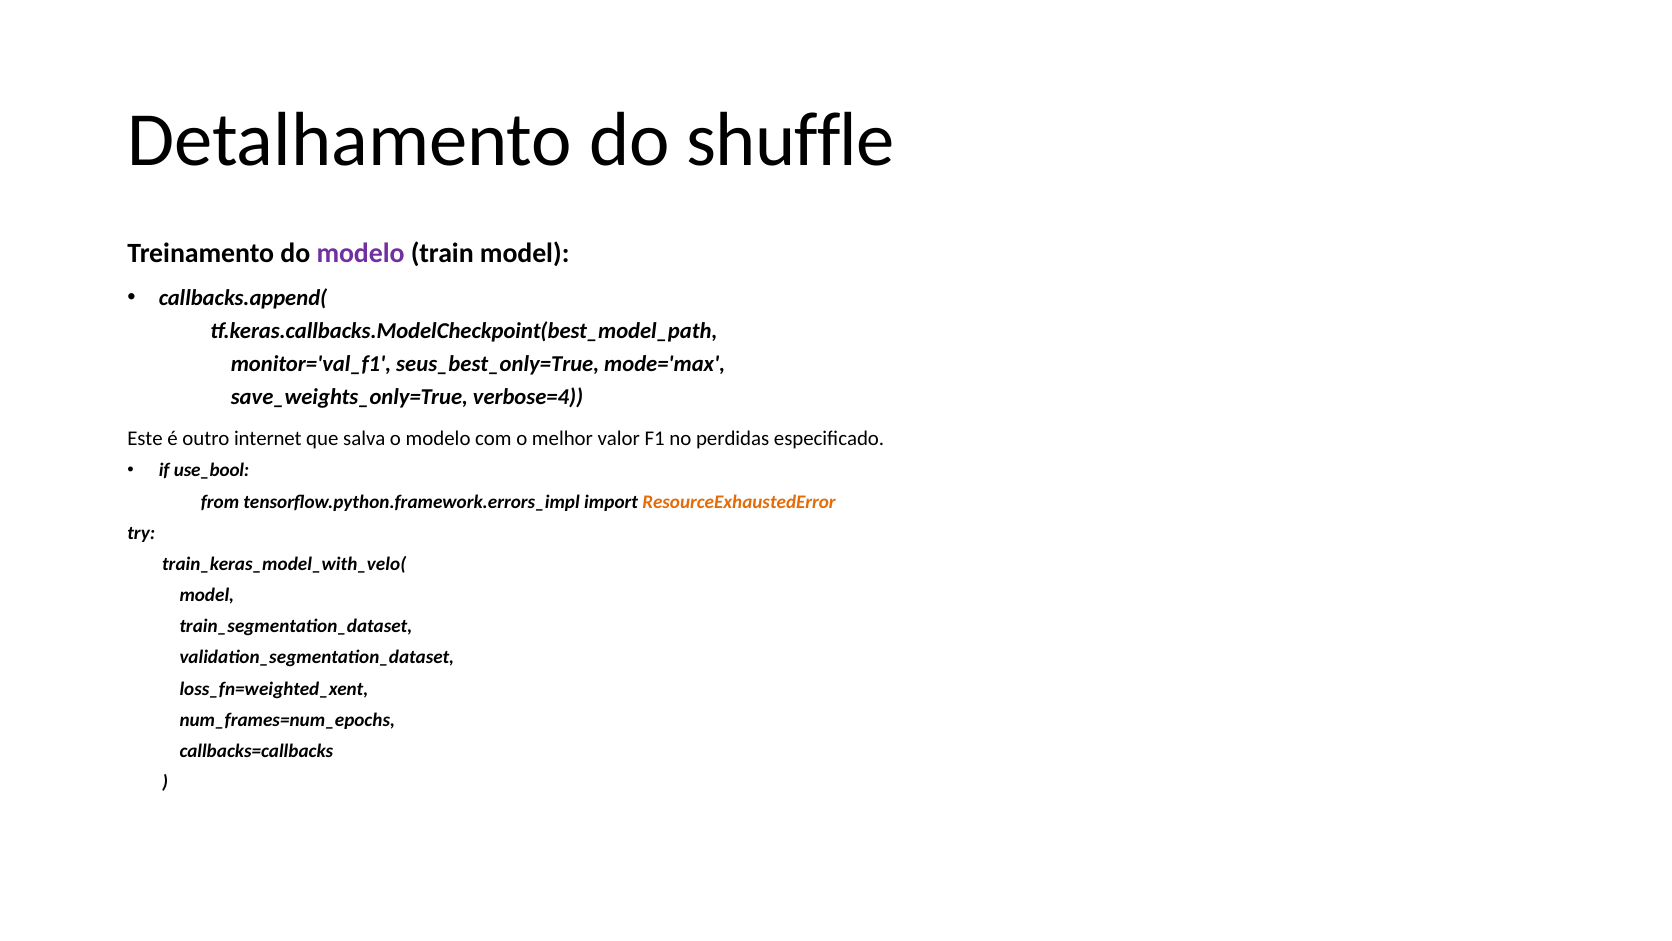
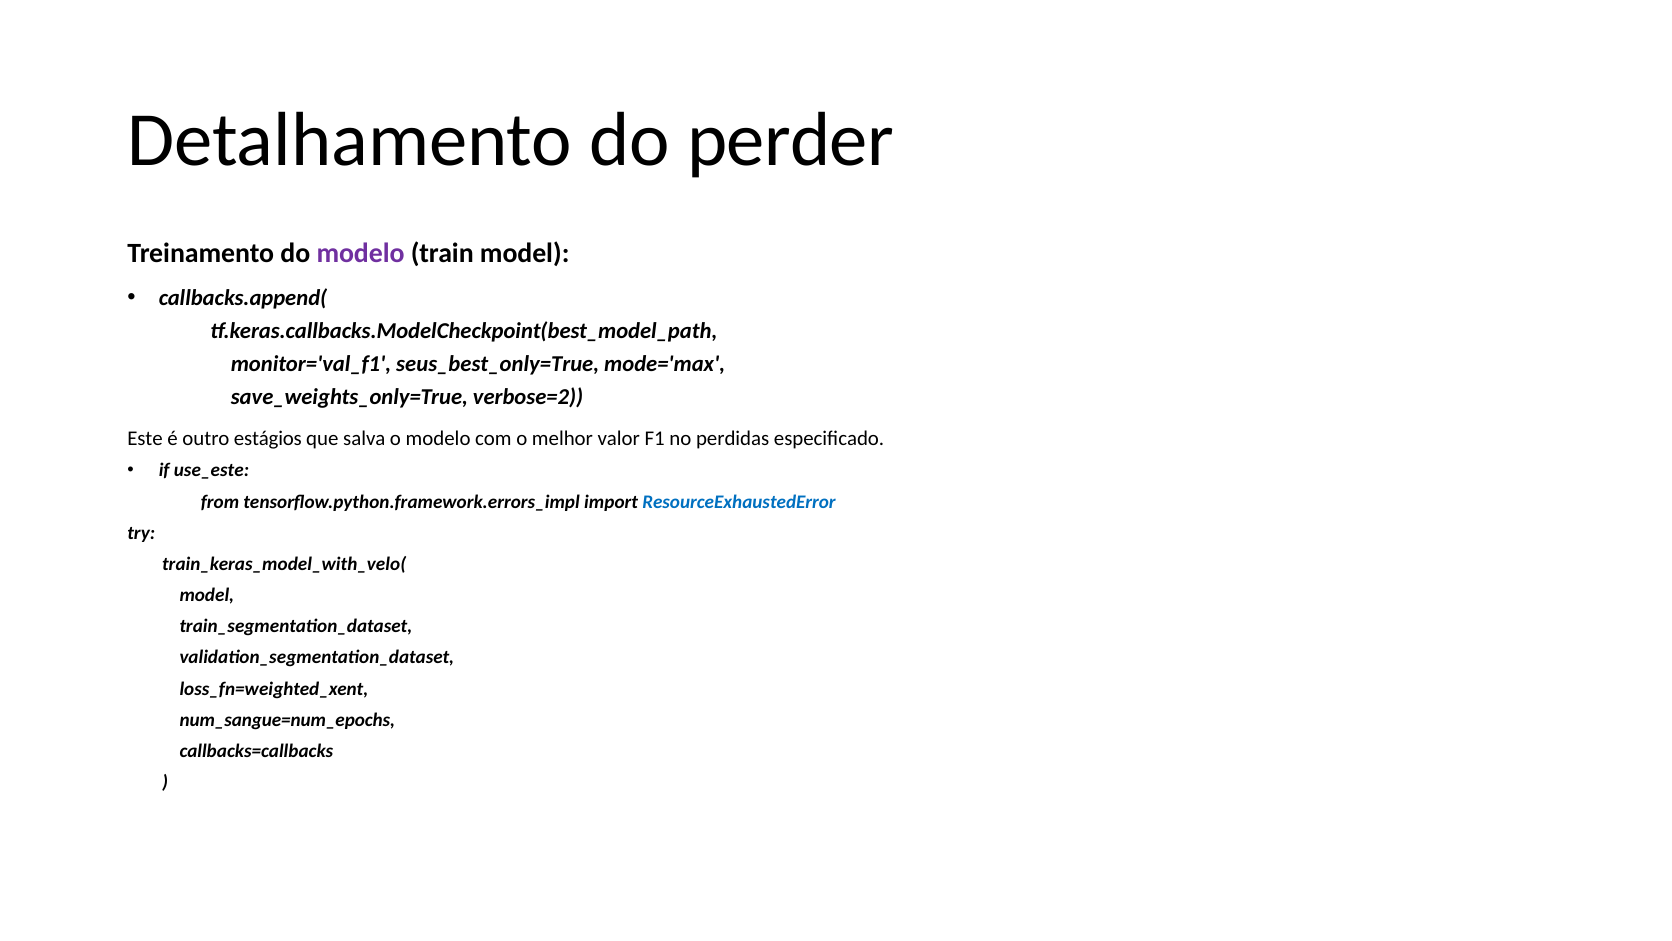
shuffle: shuffle -> perder (791, 140)
verbose=4: verbose=4 -> verbose=2 (528, 397)
internet: internet -> estágios (268, 438)
use_bool: use_bool -> use_este (211, 470)
ResourceExhaustedError colour: orange -> blue (739, 501)
num_frames=num_epochs: num_frames=num_epochs -> num_sangue=num_epochs (287, 720)
